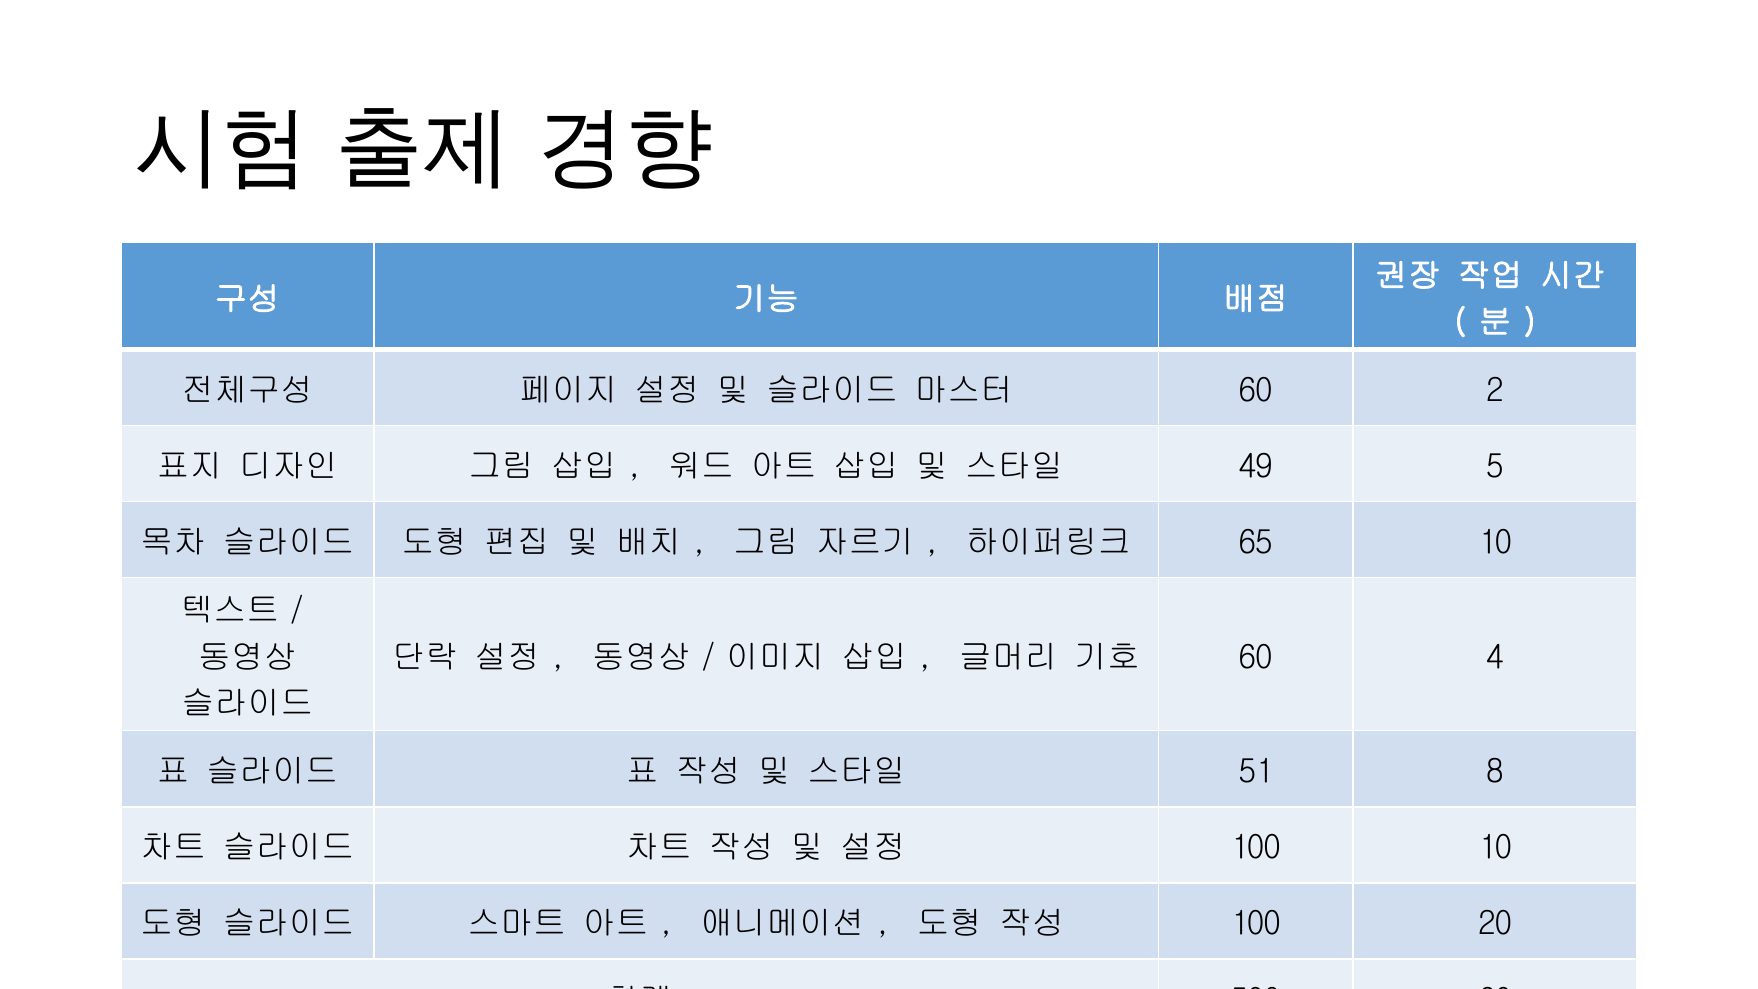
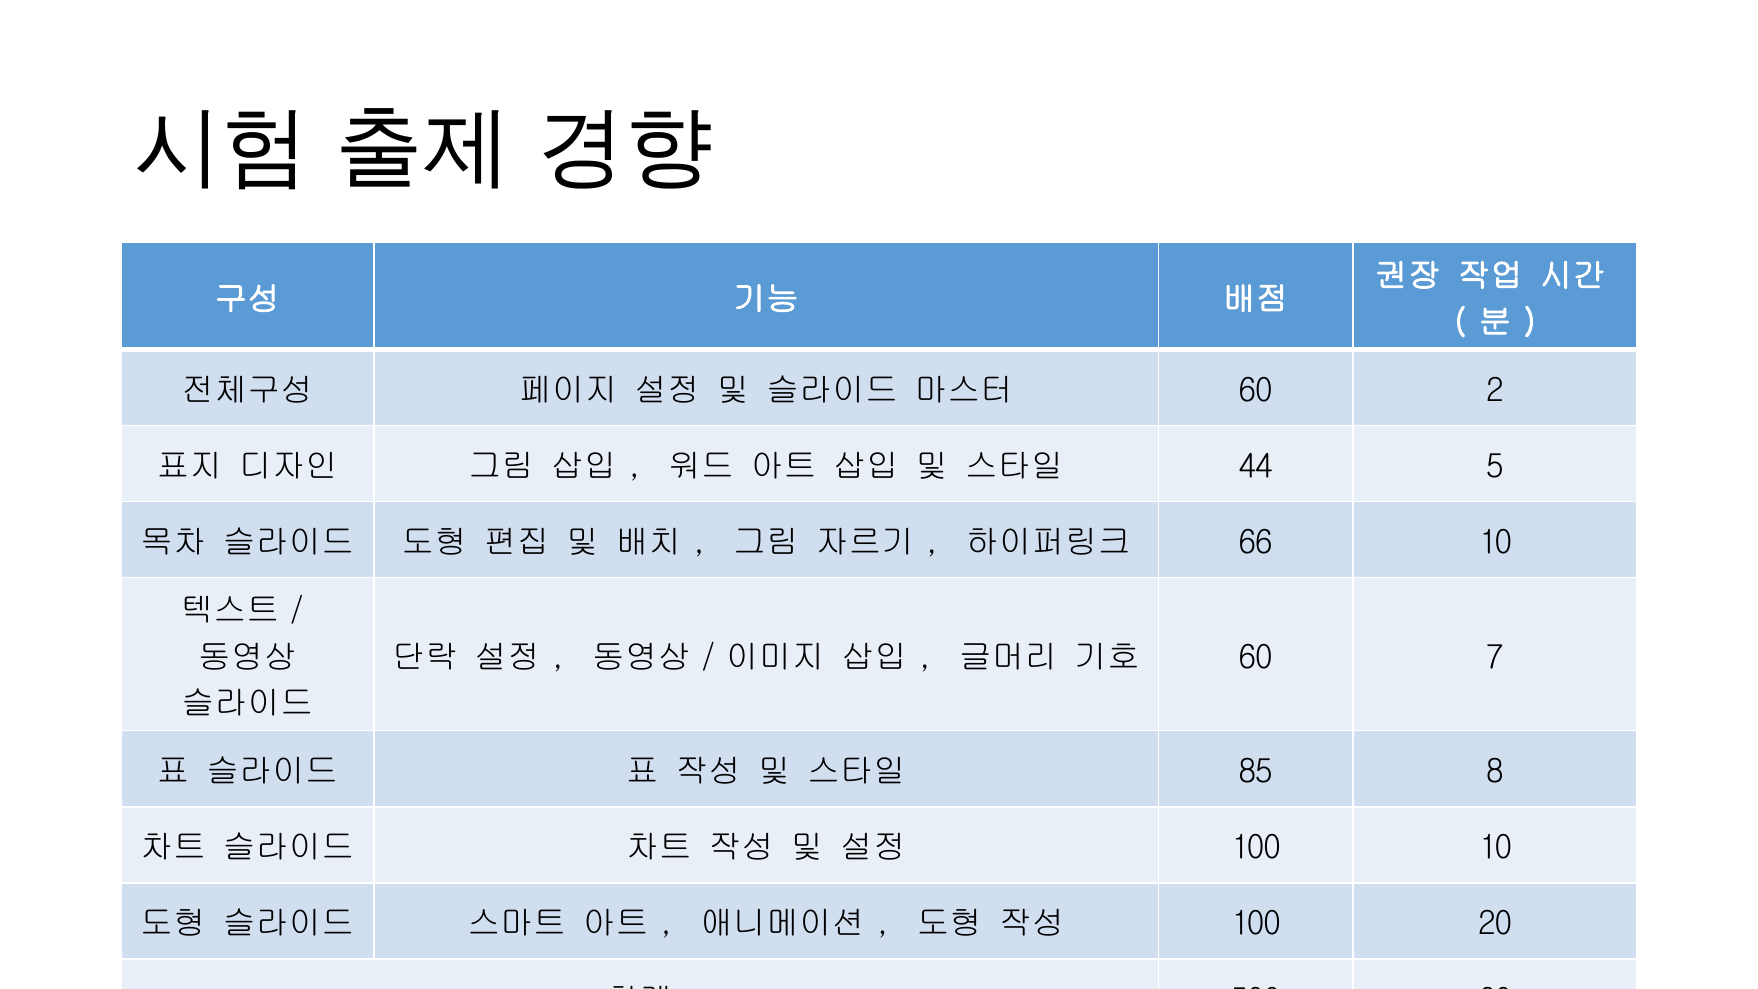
49: 49 -> 44 (1256, 466)
65: 65 -> 66 (1256, 543)
4: 4 -> 7 (1495, 657)
51: 51 -> 85 (1256, 772)
